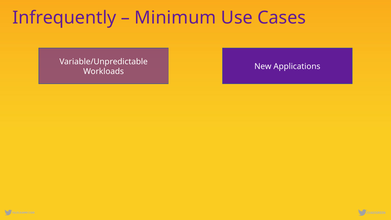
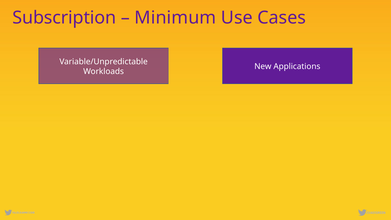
Infrequently: Infrequently -> Subscription (64, 18)
